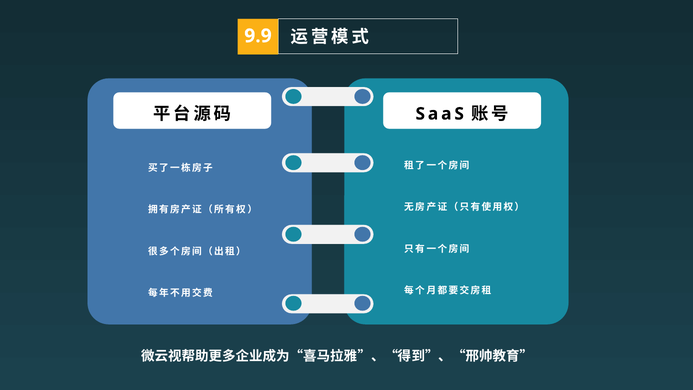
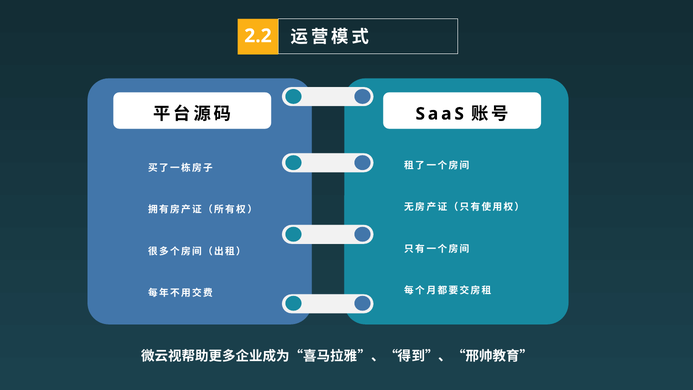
9.9: 9.9 -> 2.2 (258, 36)
